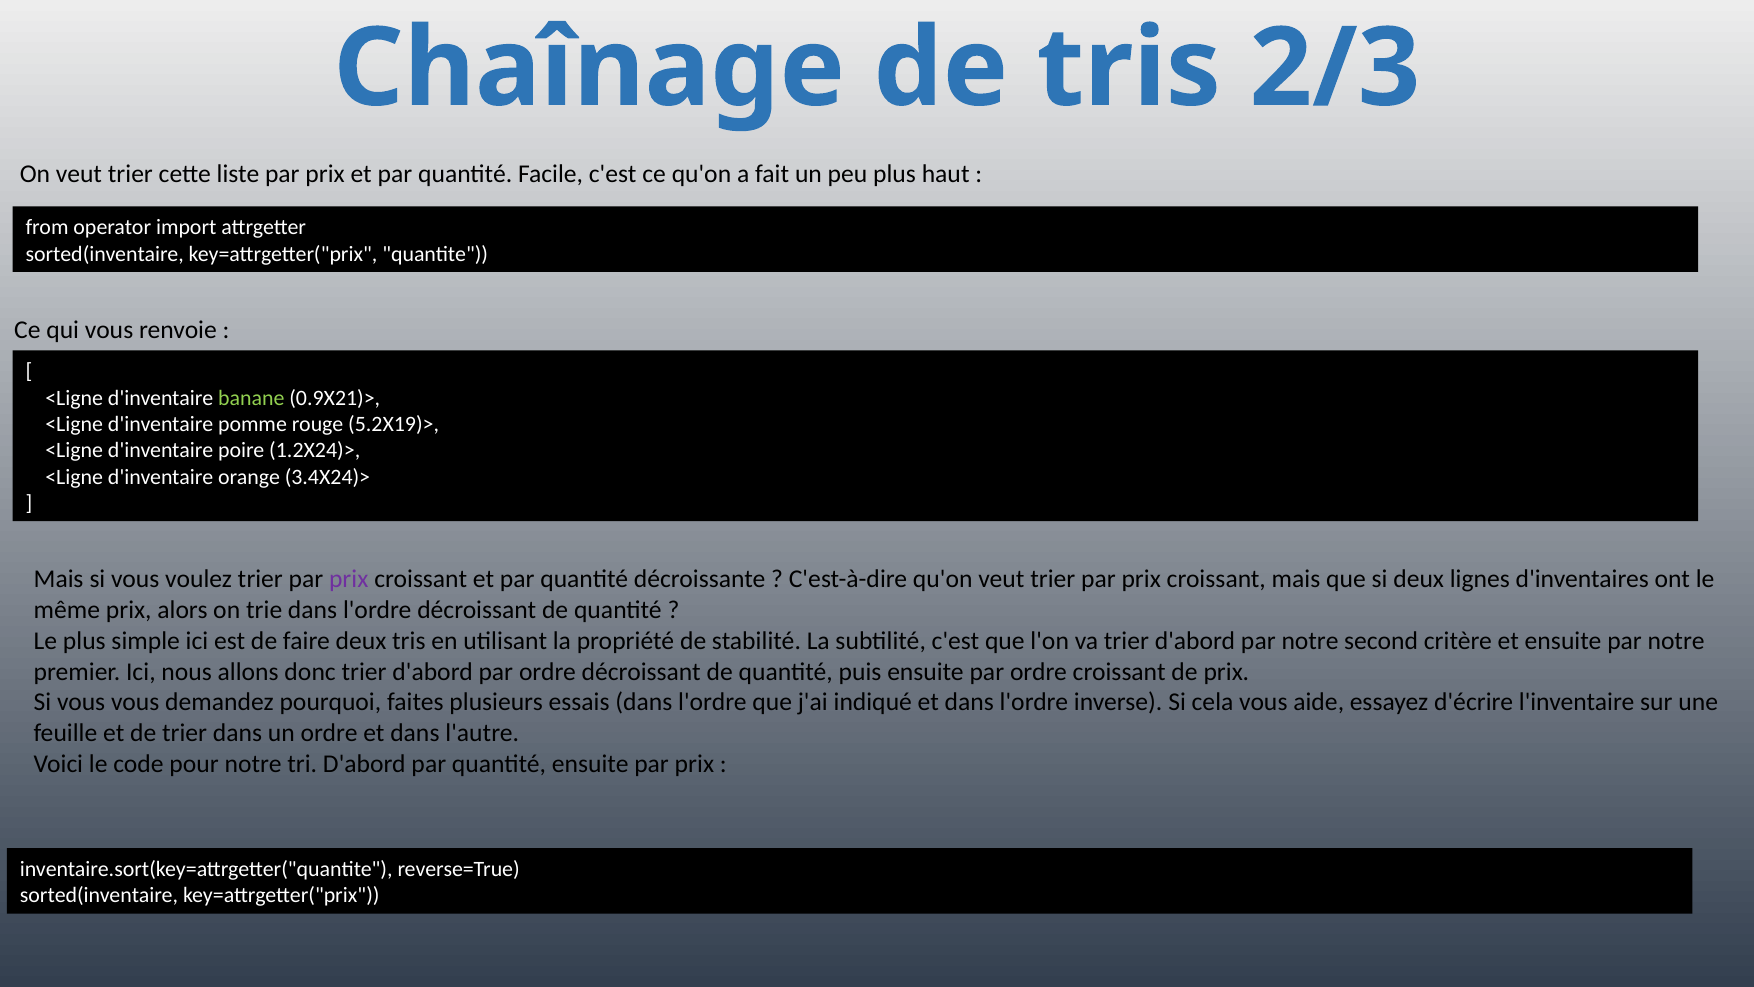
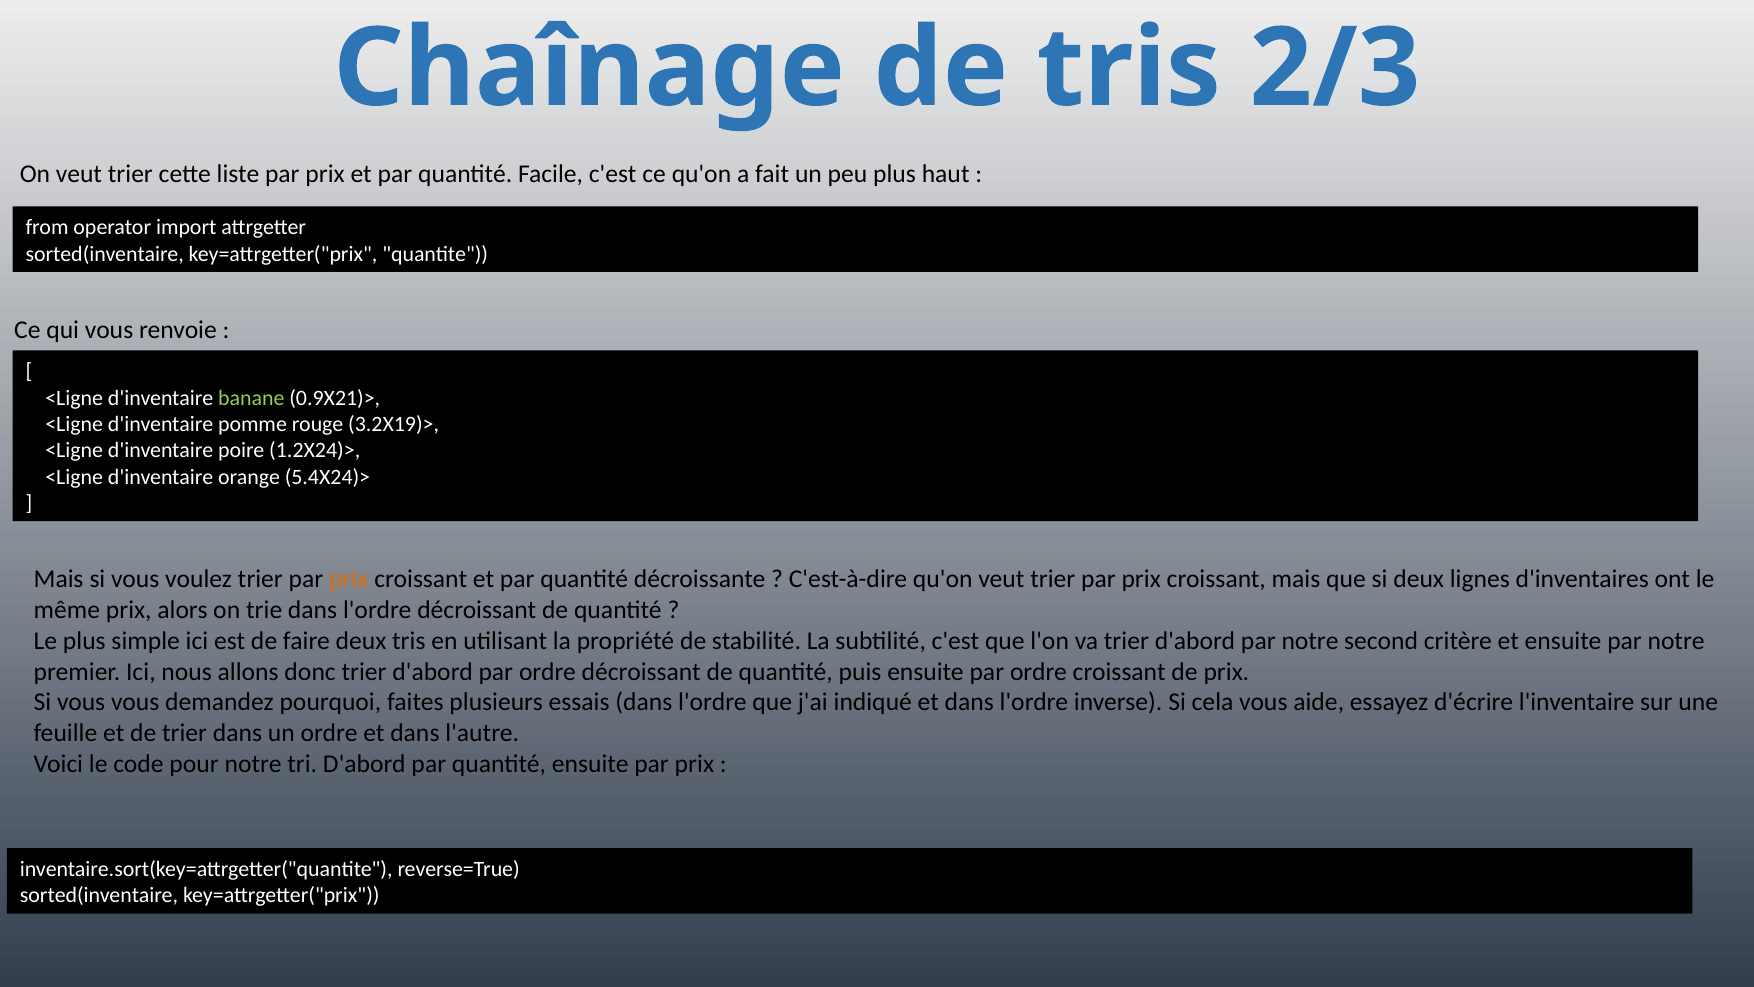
5.2X19)>: 5.2X19)> -> 3.2X19)> (394, 424)
3.4X24)>: 3.4X24)> -> 5.4X24)> (327, 477)
prix colour: purple -> orange (349, 579)
